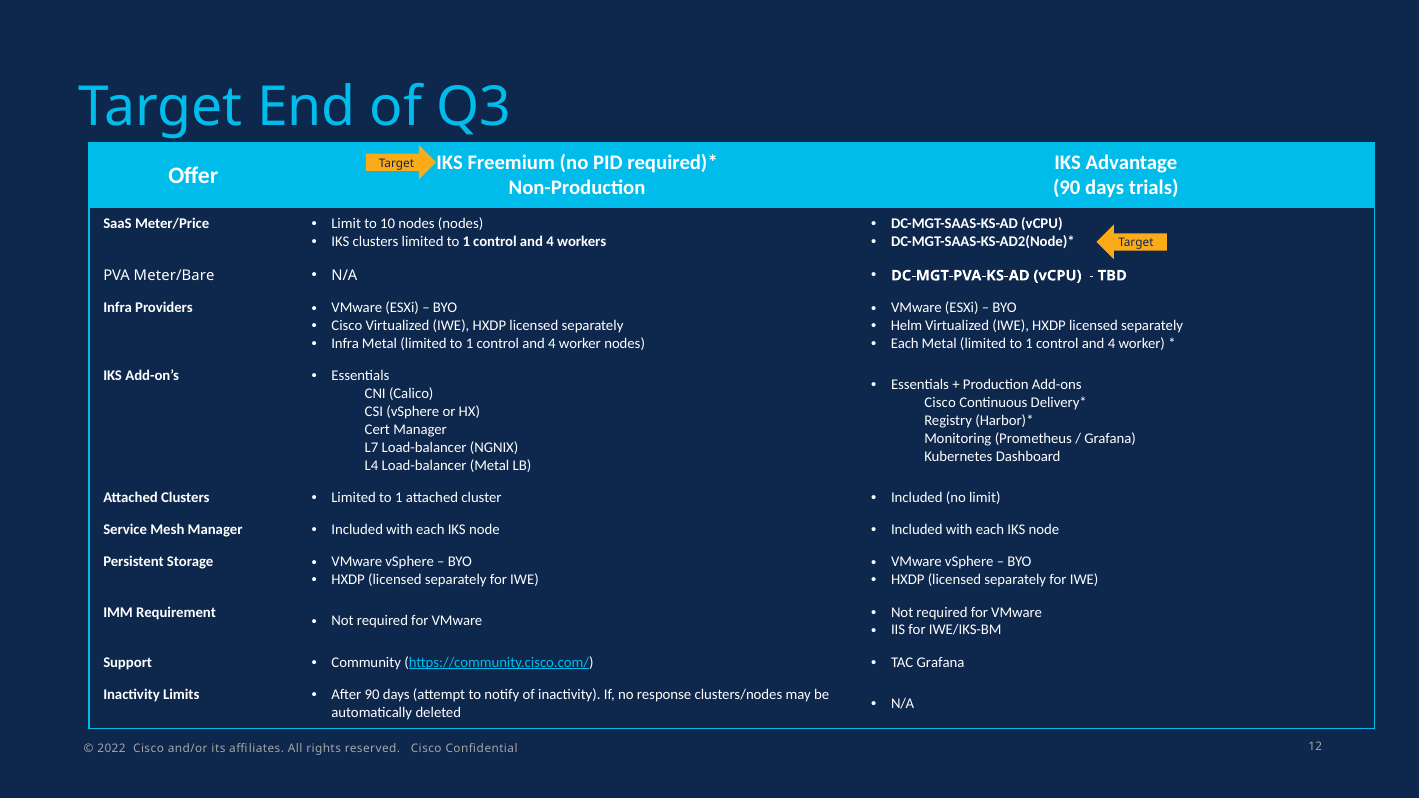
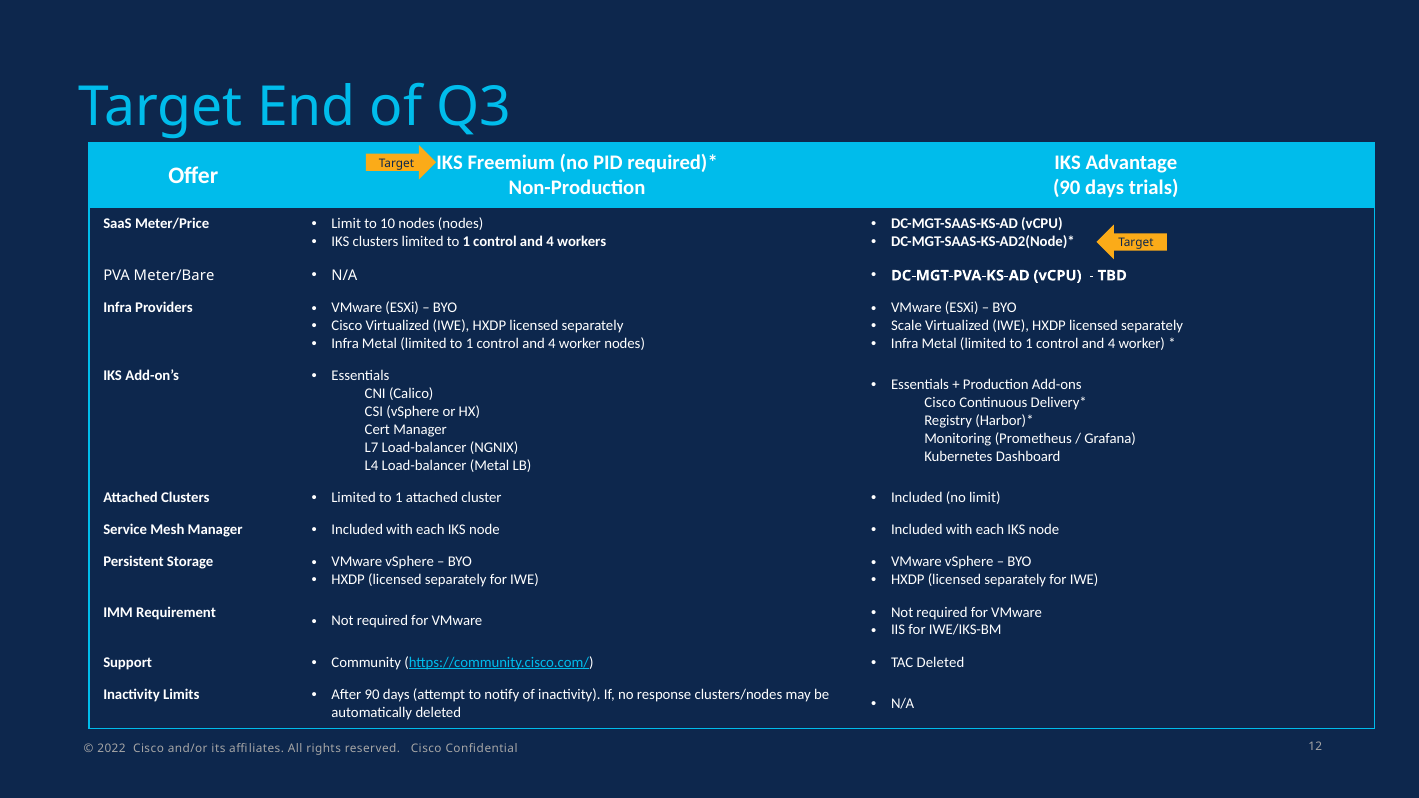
Helm: Helm -> Scale (906, 326)
Each: Each -> Infra (905, 344)
TAC Grafana: Grafana -> Deleted (941, 662)
